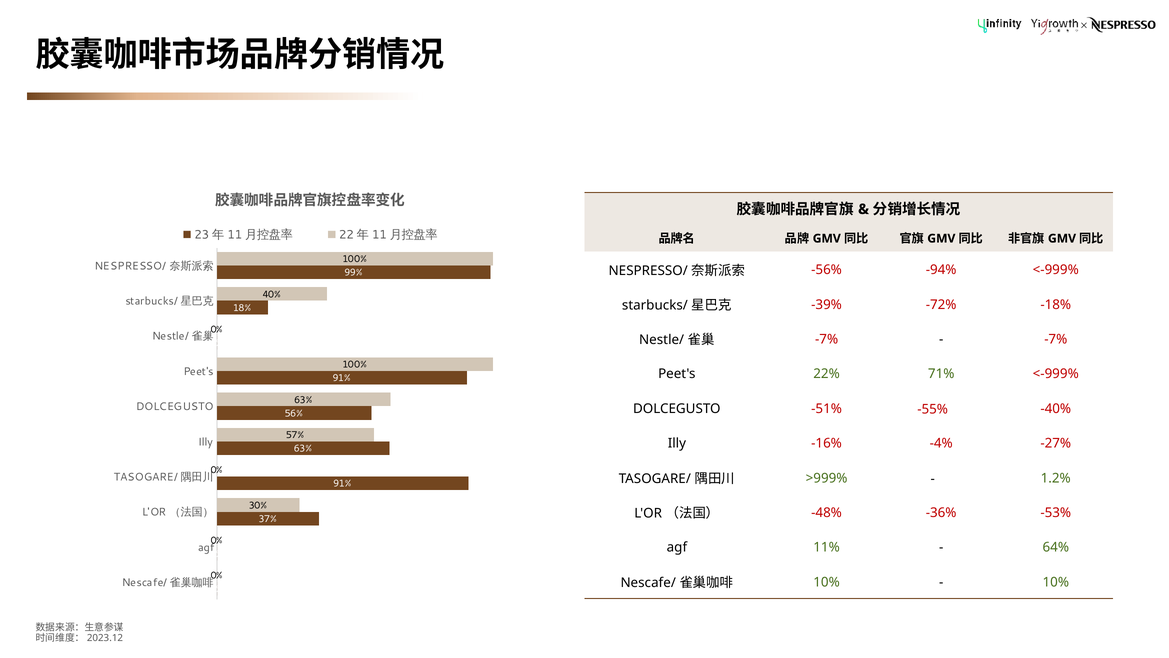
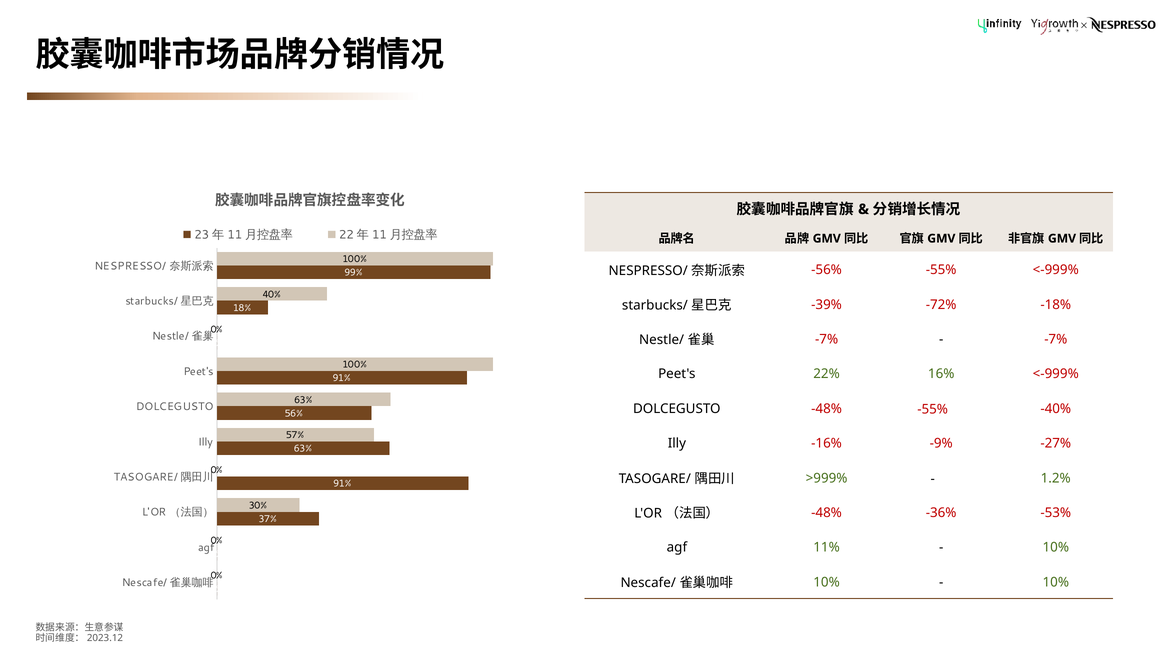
-56% -94%: -94% -> -55% (941, 270)
71%: 71% -> 16% (941, 374)
DOLCEGUSTO -51%: -51% -> -48% (827, 408)
-4%: -4% -> -9% (941, 443)
64%: 64% -> 10% (1056, 547)
